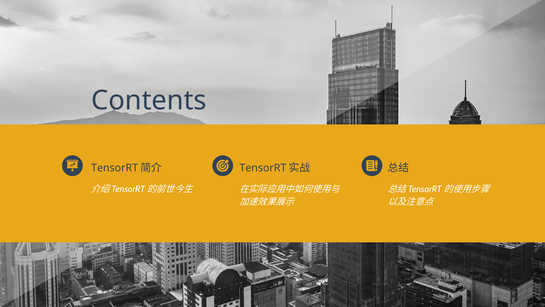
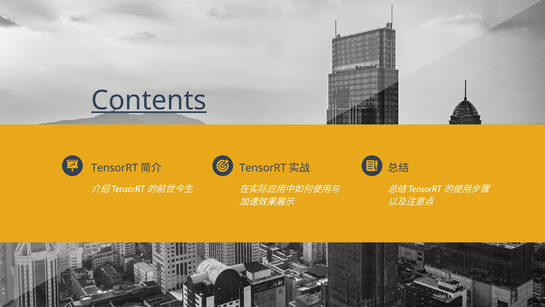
Contents underline: none -> present (149, 100)
